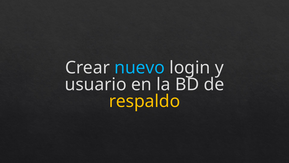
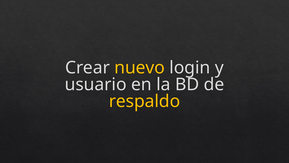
nuevo colour: light blue -> yellow (140, 68)
